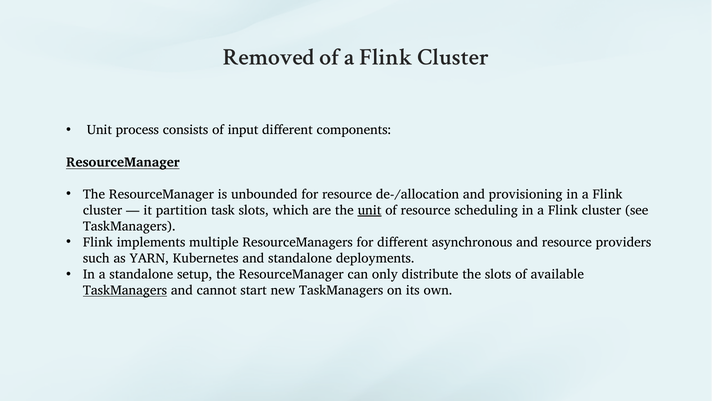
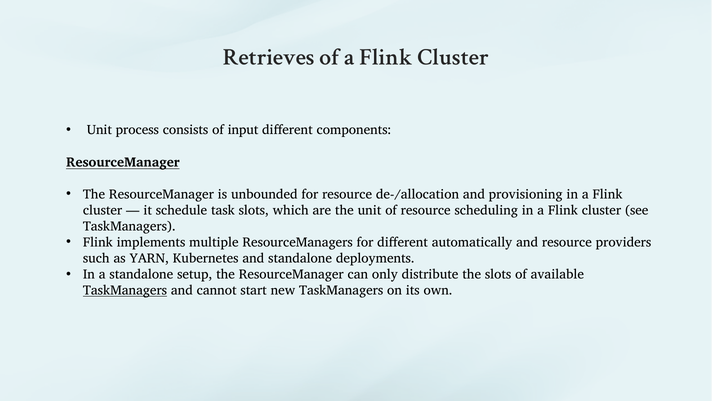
Removed: Removed -> Retrieves (269, 57)
partition: partition -> schedule (181, 210)
unit underline: present -> none (370, 210)
asynchronous: asynchronous -> automatically (472, 242)
